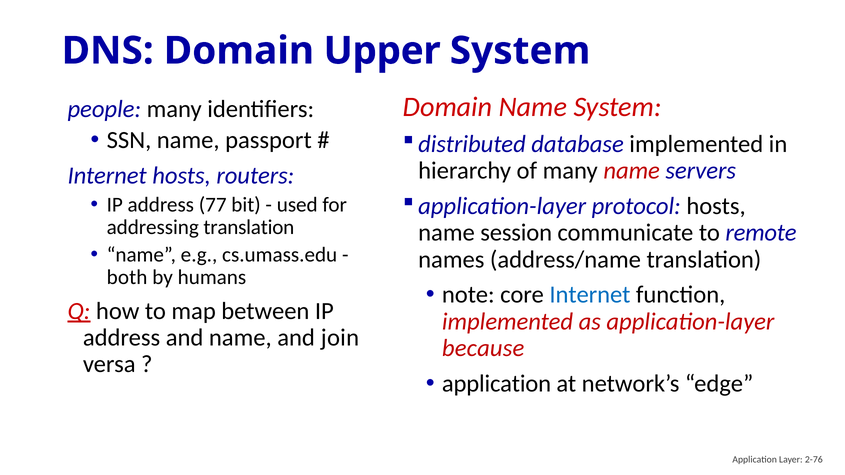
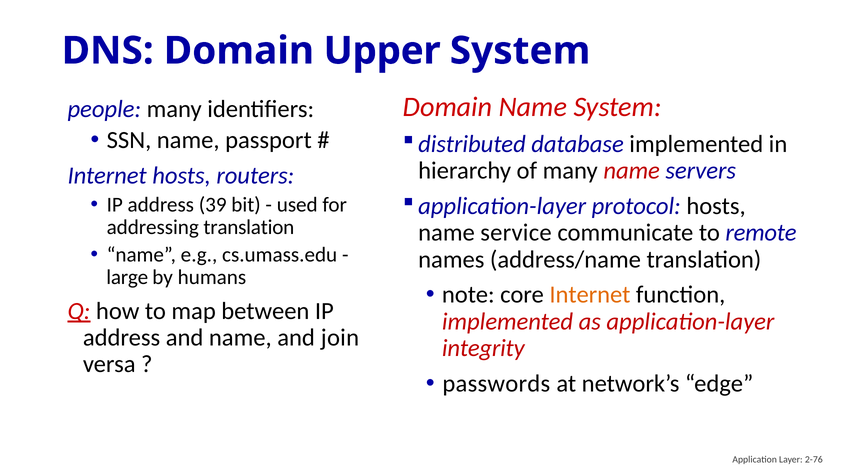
77: 77 -> 39 (213, 205)
session: session -> service (516, 233)
both: both -> large (127, 278)
Internet colour: blue -> orange (590, 295)
because: because -> integrity (483, 348)
application: application -> passwords (496, 384)
